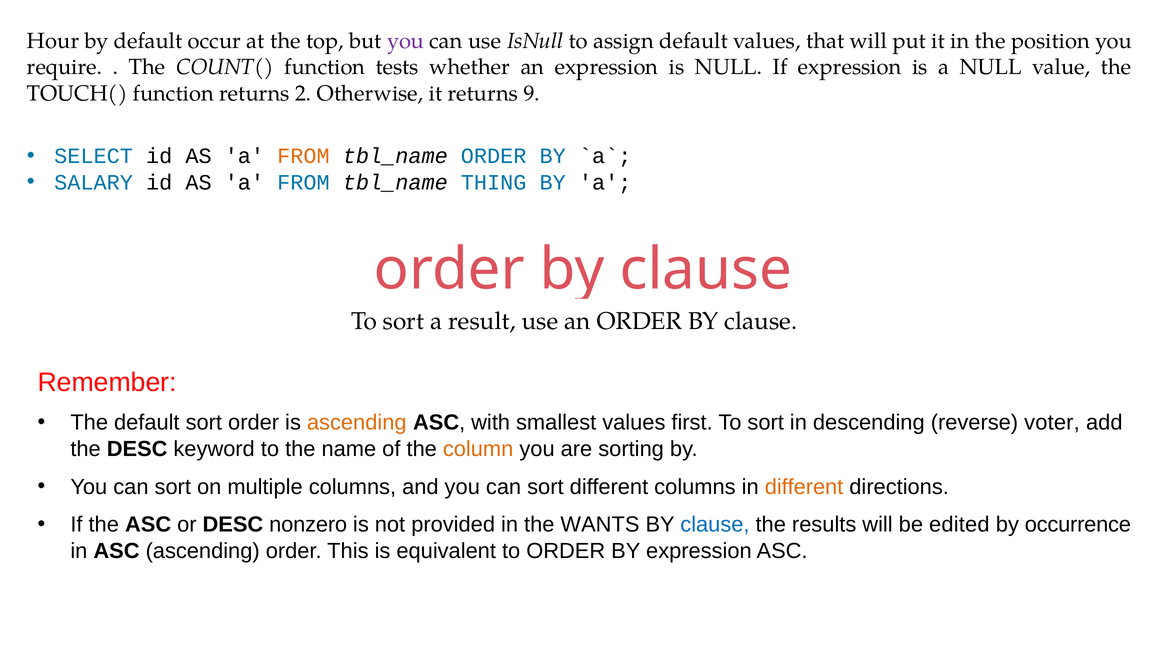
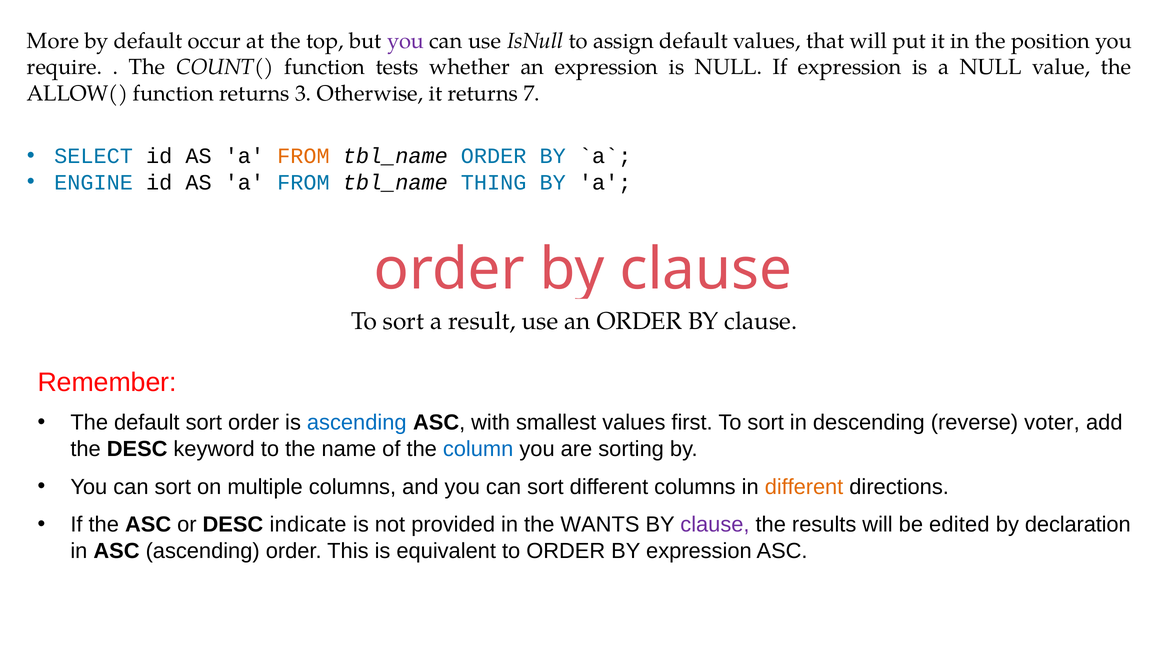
Hour: Hour -> More (53, 41)
TOUCH(: TOUCH( -> ALLOW( (77, 93)
2: 2 -> 3 (303, 93)
9: 9 -> 7 (532, 93)
SALARY: SALARY -> ENGINE (94, 182)
ascending colour: orange -> blue (357, 423)
column colour: orange -> blue (478, 449)
nonzero: nonzero -> indicate (308, 525)
clause colour: blue -> purple (715, 525)
occurrence: occurrence -> declaration (1078, 525)
